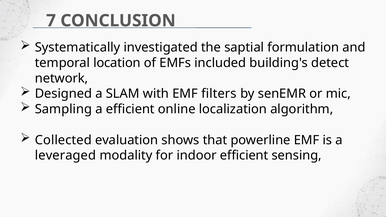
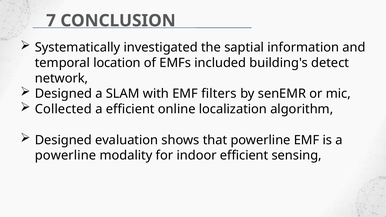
formulation: formulation -> information (303, 47)
Sampling: Sampling -> Collected (63, 109)
Collected: Collected -> Designed (63, 140)
leveraged: leveraged -> powerline (65, 156)
